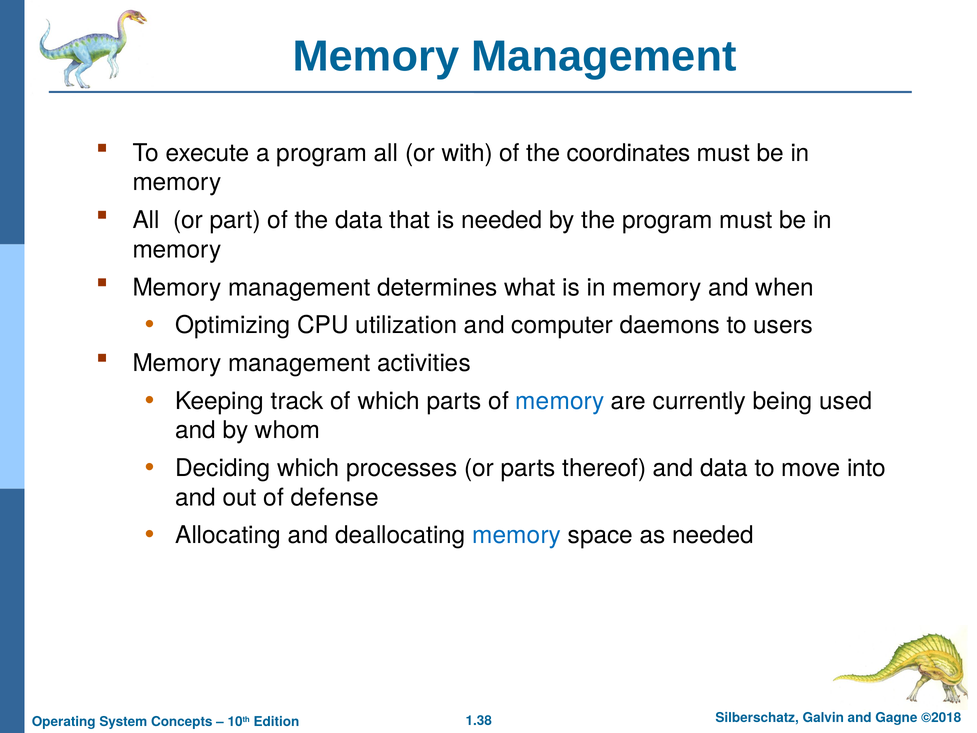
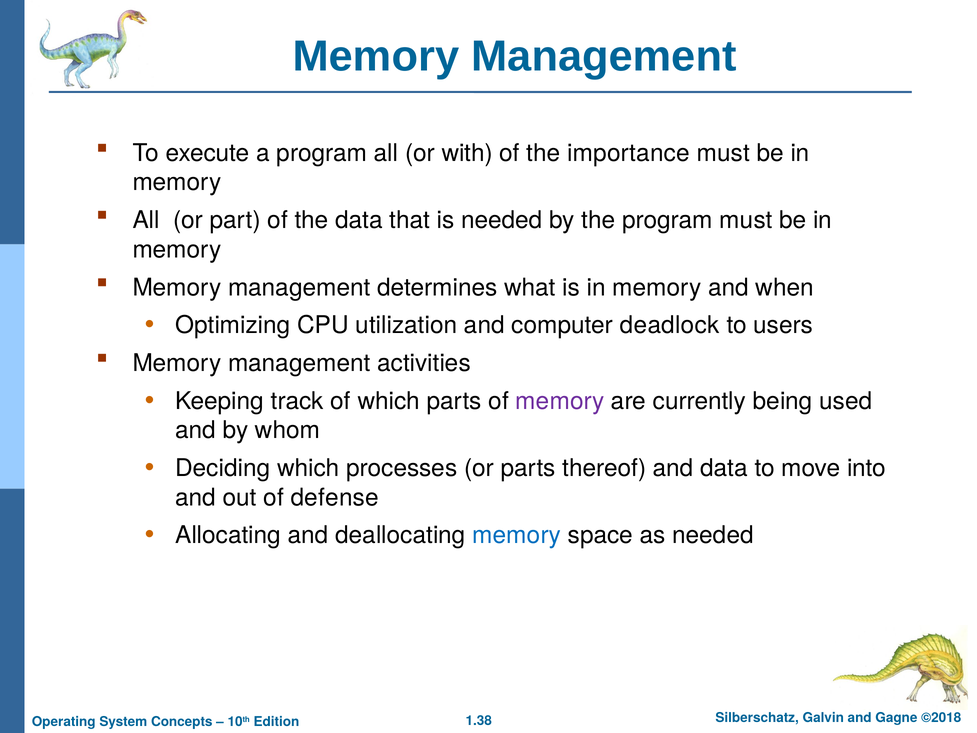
coordinates: coordinates -> importance (628, 153)
daemons: daemons -> deadlock (670, 325)
memory colour: blue -> purple (560, 401)
